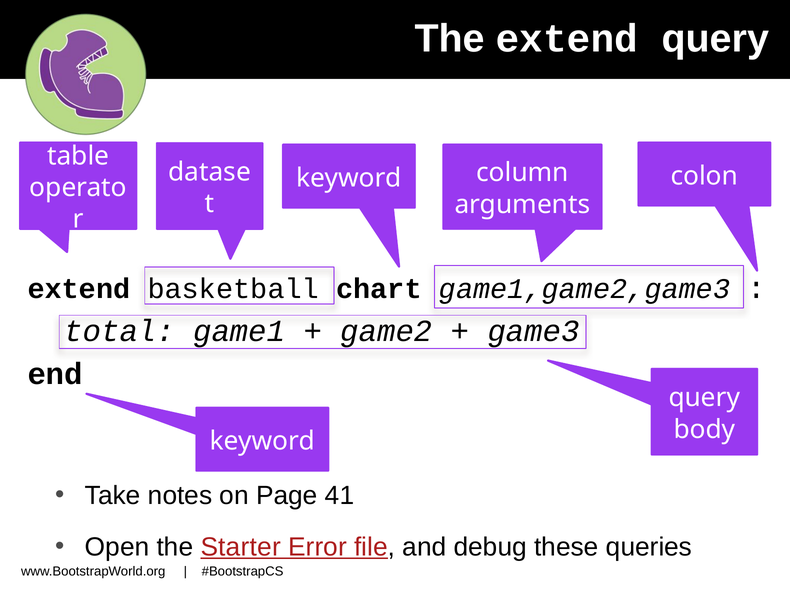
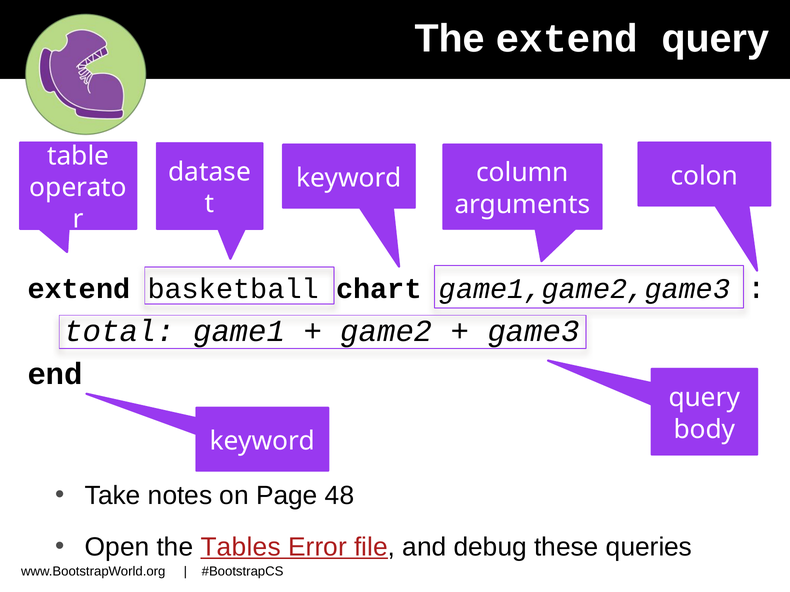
41: 41 -> 48 (340, 496)
Starter: Starter -> Tables (241, 547)
